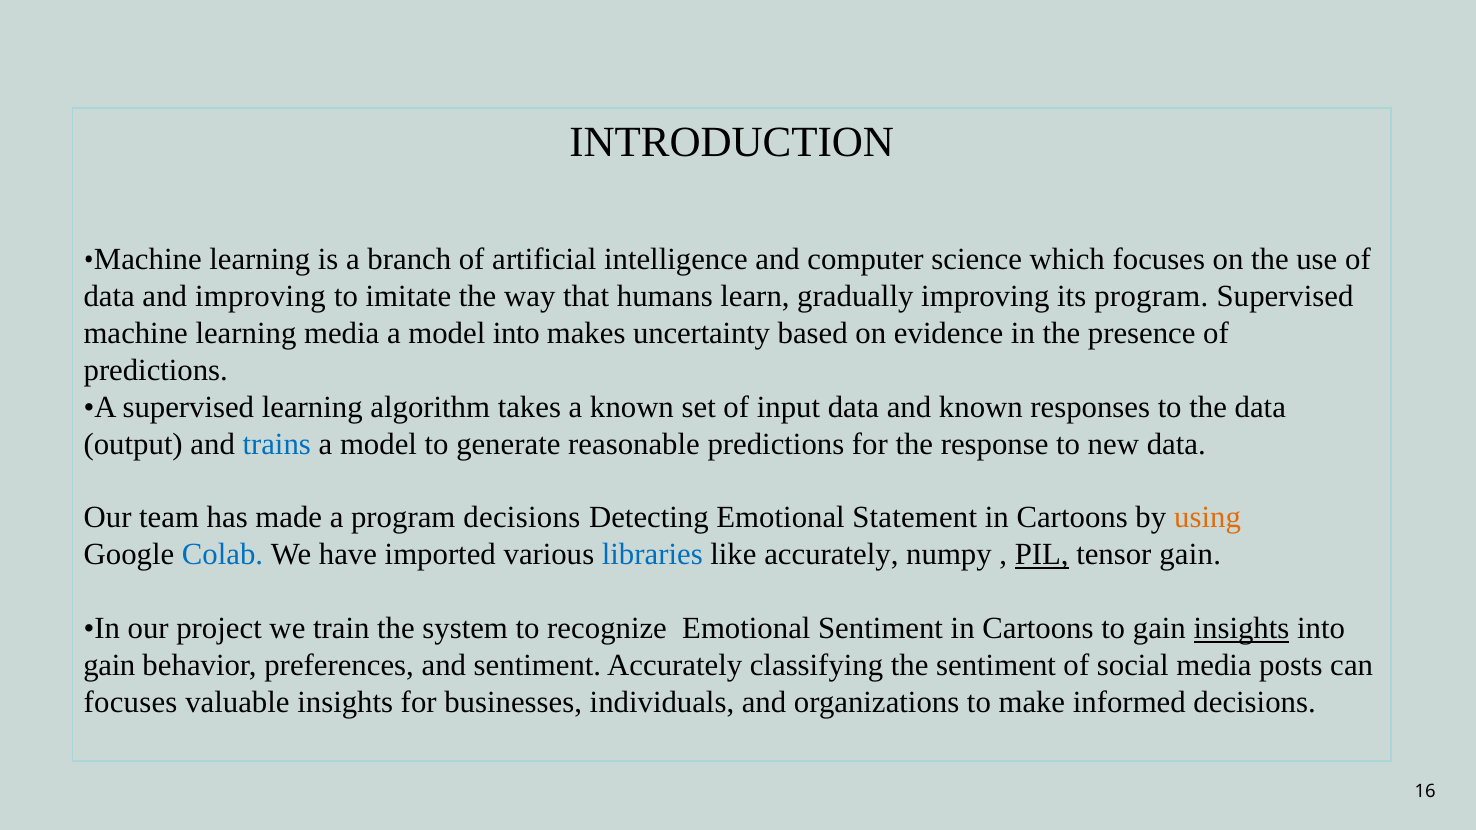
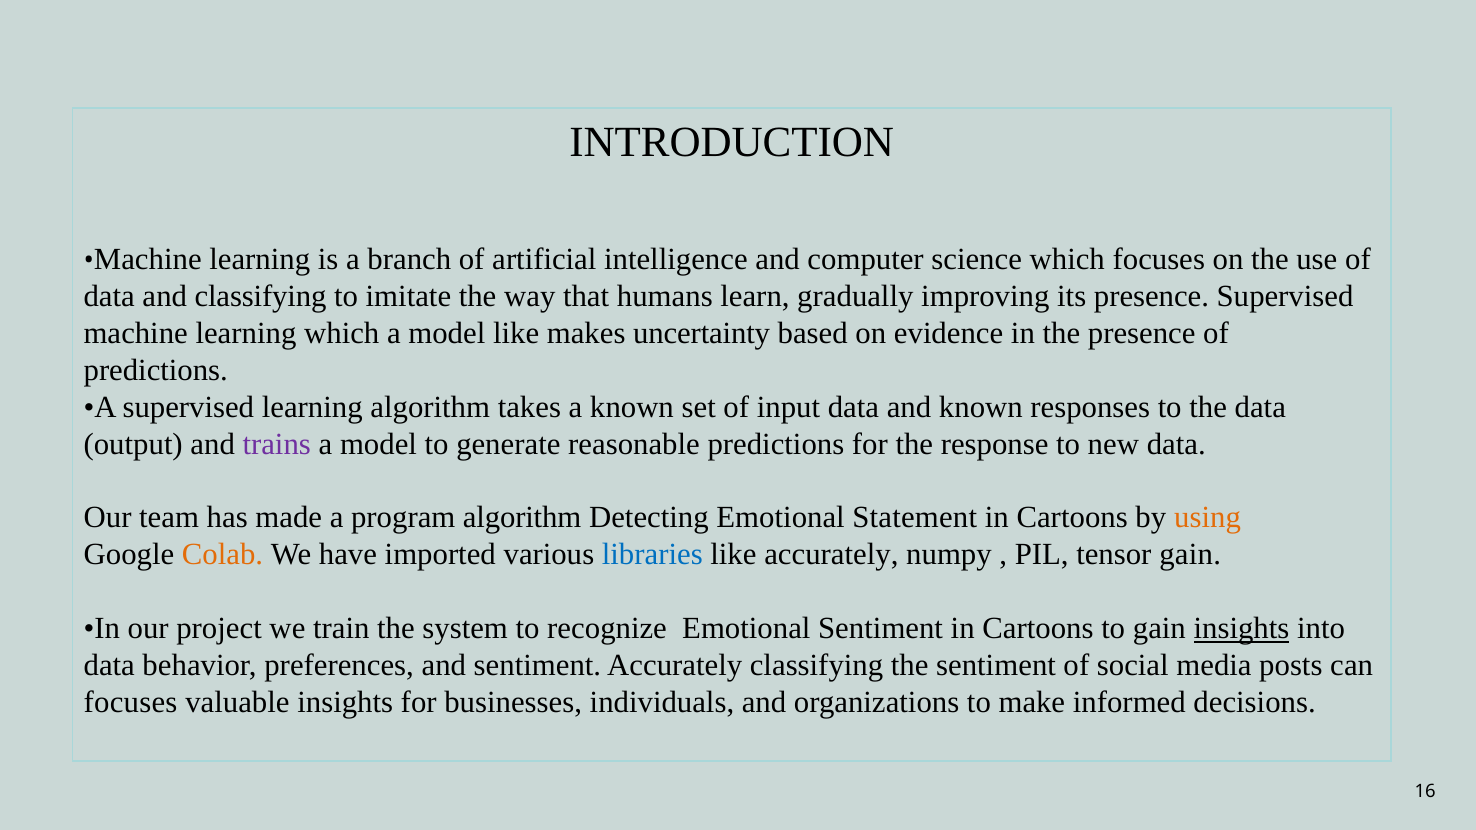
and improving: improving -> classifying (261, 296)
its program: program -> presence (1151, 296)
learning media: media -> which (342, 333)
model into: into -> like (516, 333)
trains colour: blue -> purple (277, 444)
program decisions: decisions -> algorithm (522, 518)
Colab colour: blue -> orange (223, 555)
PIL underline: present -> none (1042, 555)
gain: gain -> data (109, 666)
